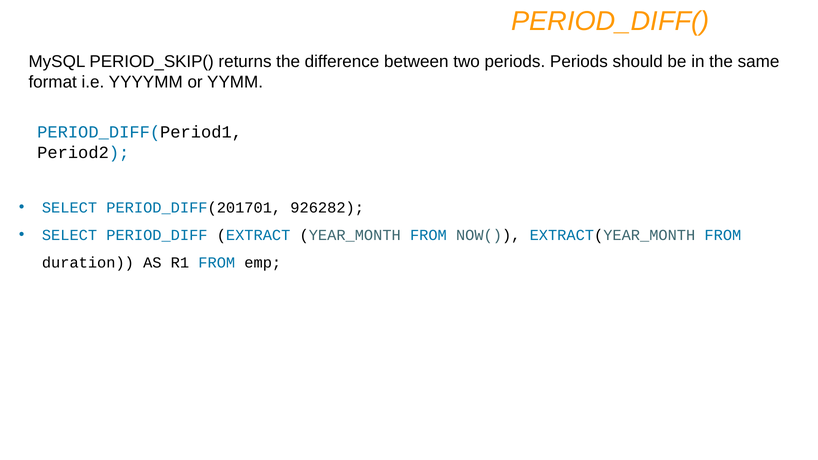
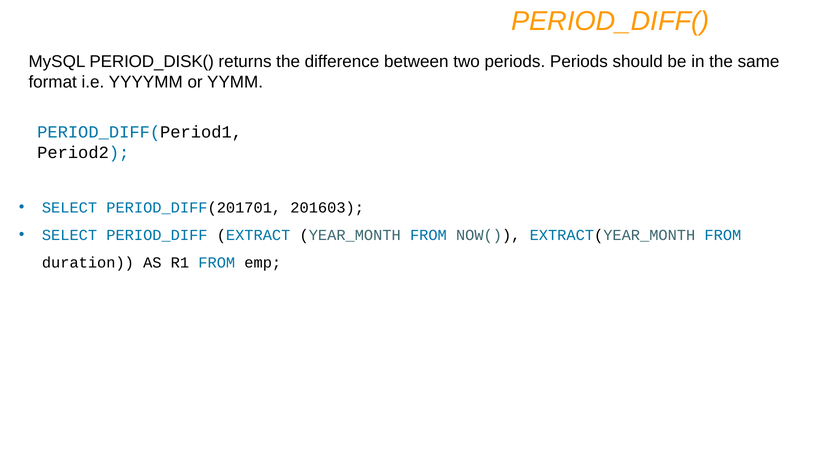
PERIOD_SKIP(: PERIOD_SKIP( -> PERIOD_DISK( (152, 62)
926282: 926282 -> 201603 (327, 208)
